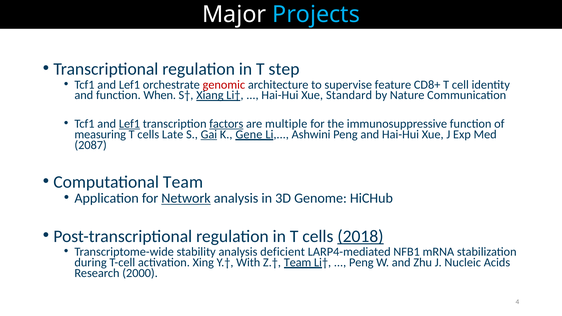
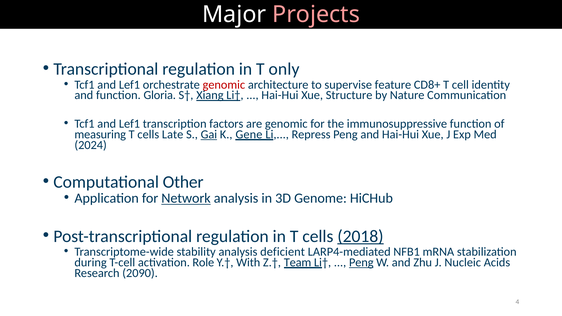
Projects colour: light blue -> pink (316, 15)
step: step -> only (284, 69)
When: When -> Gloria (160, 95)
Standard: Standard -> Structure (349, 95)
Lef1 underline: present -> none (129, 124)
factors underline: present -> none (226, 124)
are multiple: multiple -> genomic (286, 124)
Ashwini: Ashwini -> Repress (311, 134)
2087: 2087 -> 2024 (91, 145)
Computational Team: Team -> Other (183, 182)
Xing: Xing -> Role (203, 262)
Peng underline: none -> present (361, 262)
2000: 2000 -> 2090 (140, 273)
